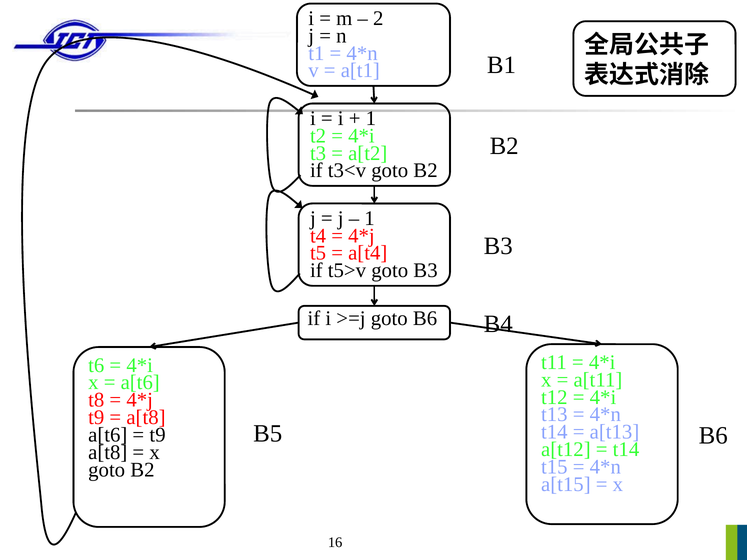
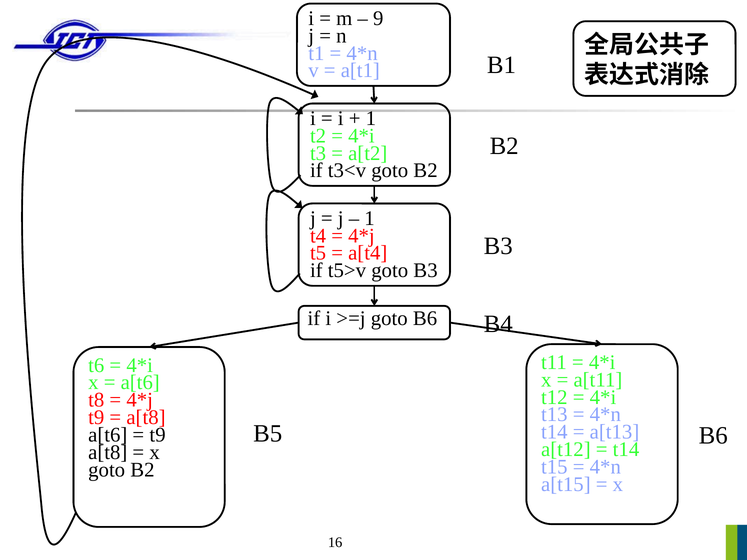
2: 2 -> 9 (378, 18)
